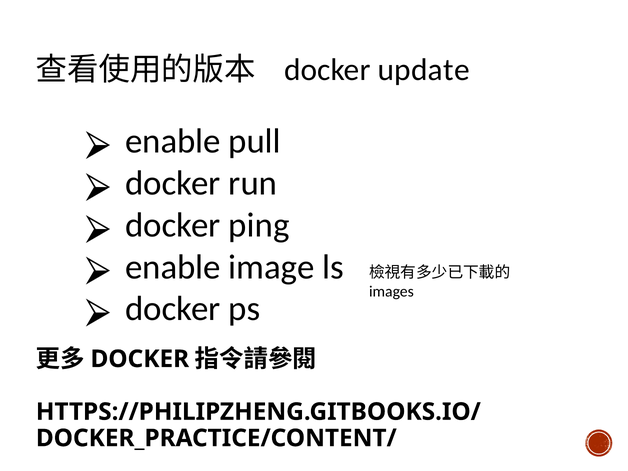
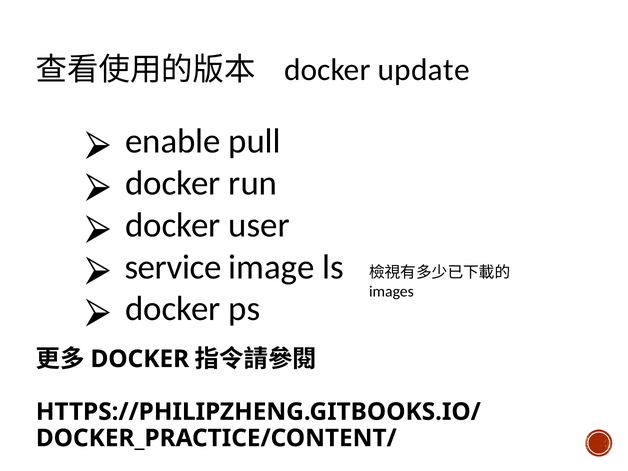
ping: ping -> user (259, 225)
enable: enable -> service (173, 267)
